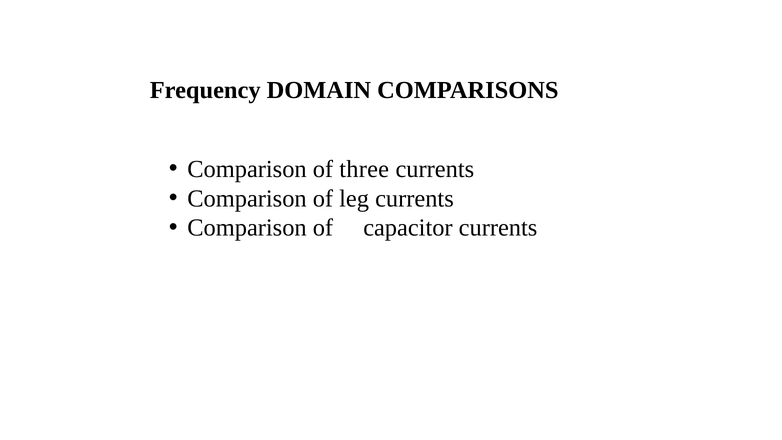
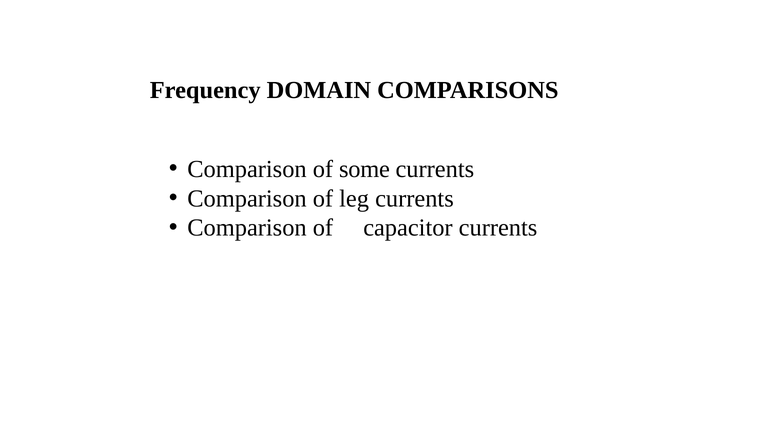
three: three -> some (364, 169)
